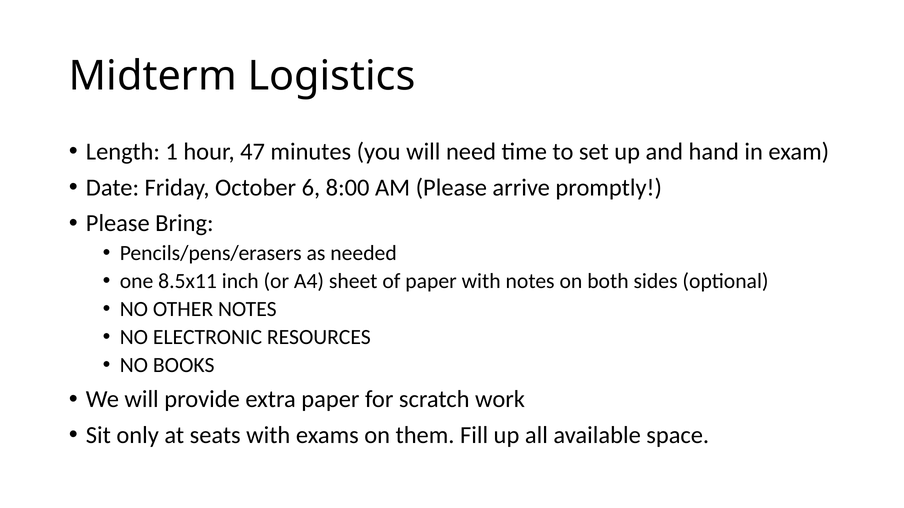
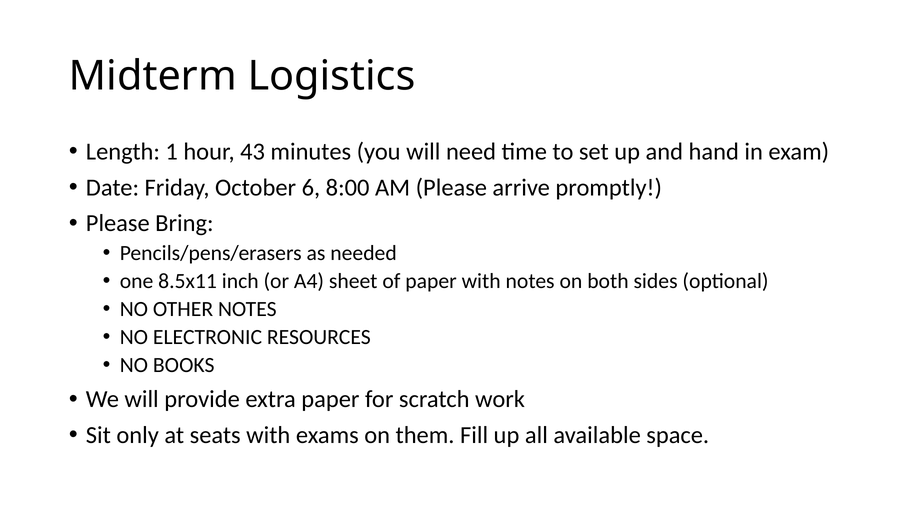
47: 47 -> 43 (253, 152)
